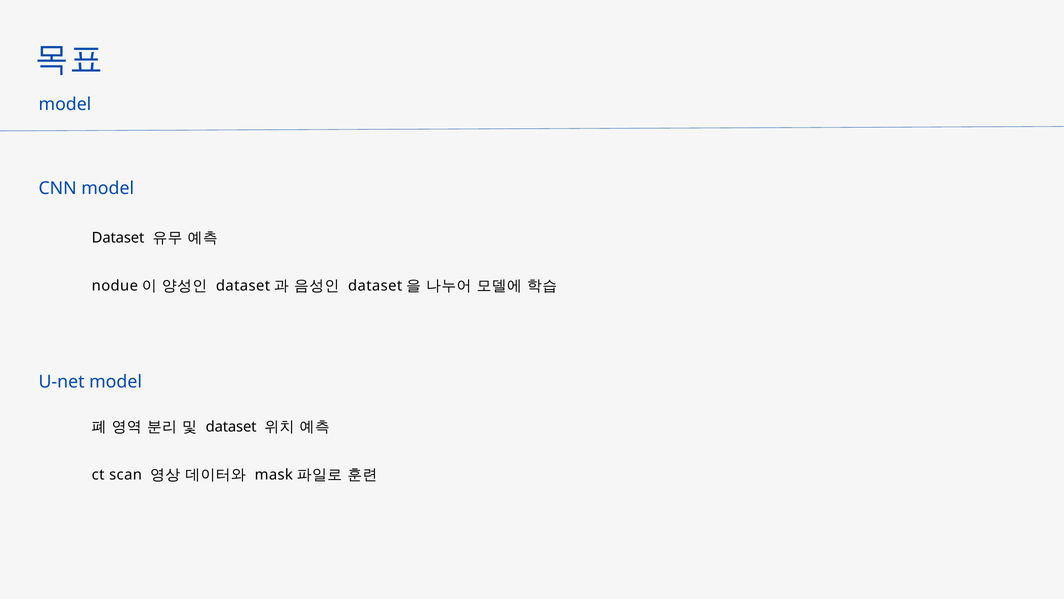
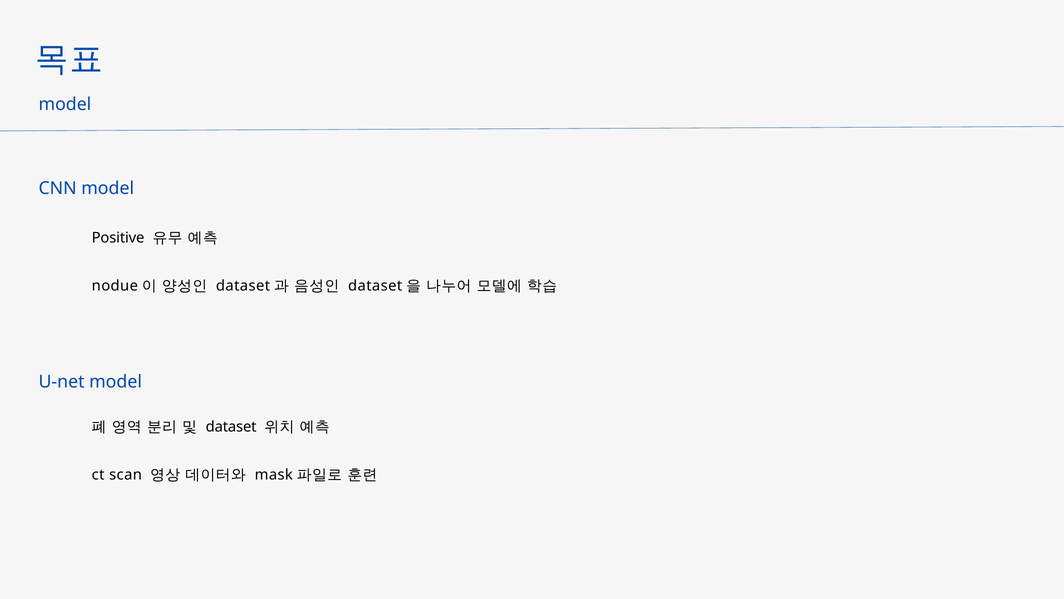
Dataset: Dataset -> Positive (118, 238)
